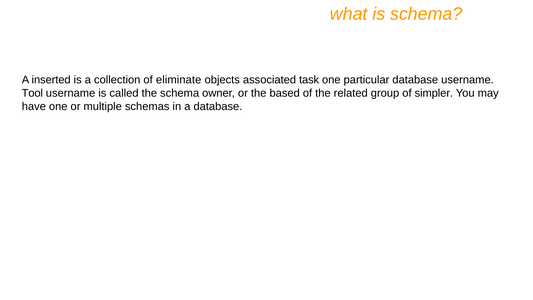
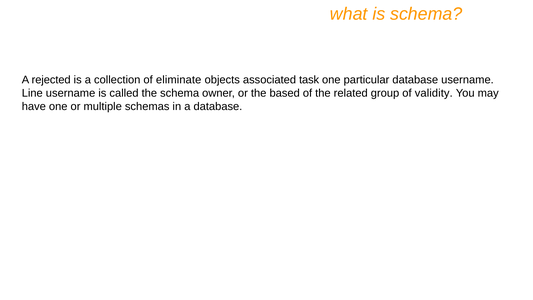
inserted: inserted -> rejected (51, 80)
Tool: Tool -> Line (32, 93)
simpler: simpler -> validity (434, 93)
